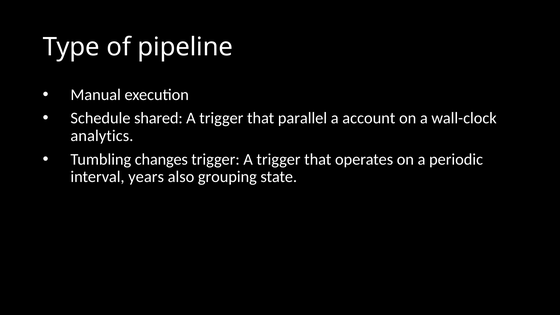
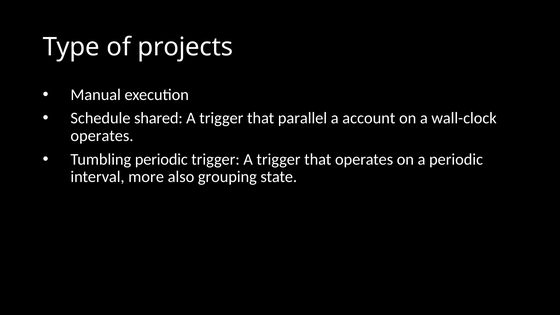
pipeline: pipeline -> projects (185, 47)
analytics: analytics -> operates (102, 136)
Tumbling changes: changes -> periodic (161, 159)
years: years -> more (146, 177)
